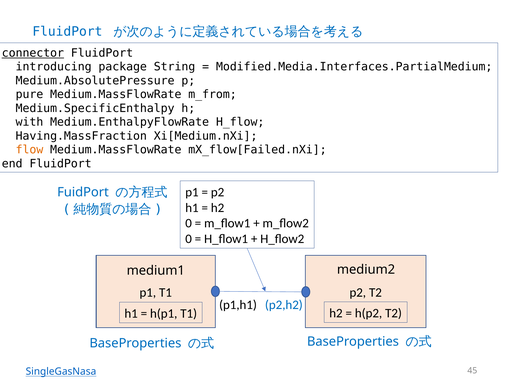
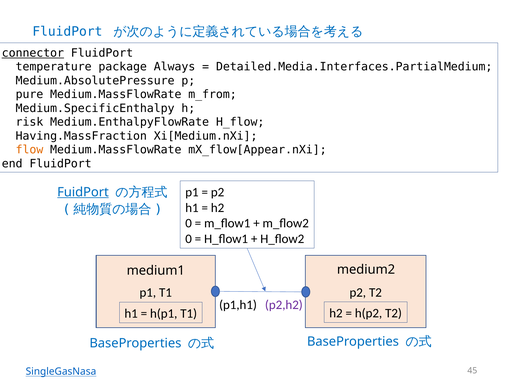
introducing: introducing -> temperature (54, 67)
String: String -> Always (175, 67)
Modified.Media.Interfaces.PartialMedium: Modified.Media.Interfaces.PartialMedium -> Detailed.Media.Interfaces.PartialMedium (354, 67)
with: with -> risk (29, 122)
mX_flow[Failed.nXi: mX_flow[Failed.nXi -> mX_flow[Appear.nXi (257, 150)
FuidPort underline: none -> present (83, 192)
p2,h2 colour: blue -> purple (284, 304)
